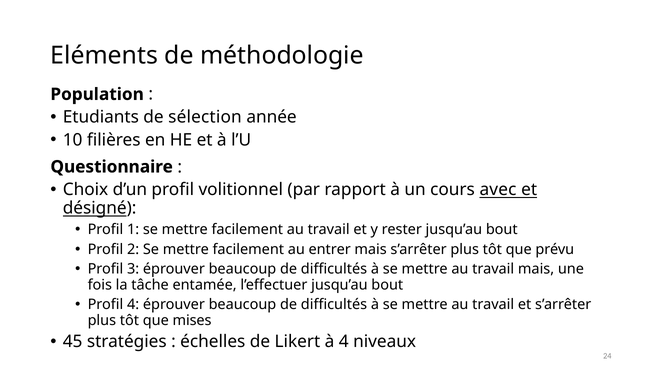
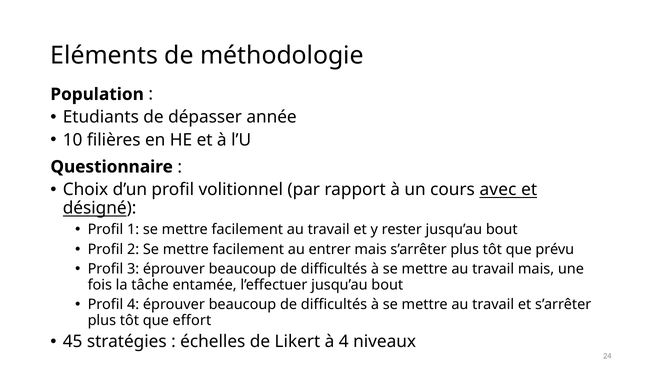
sélection: sélection -> dépasser (205, 117)
mises: mises -> effort (192, 320)
